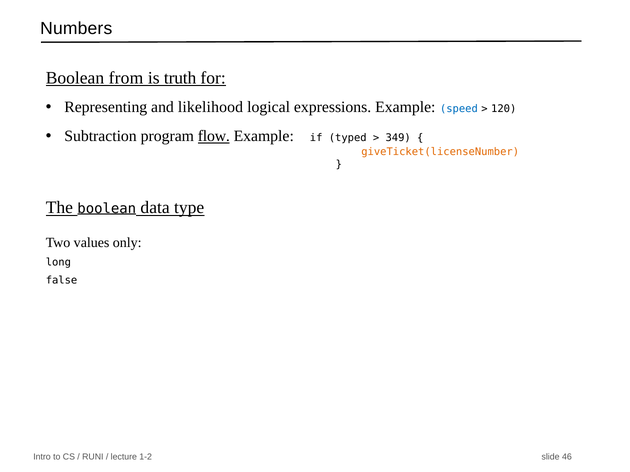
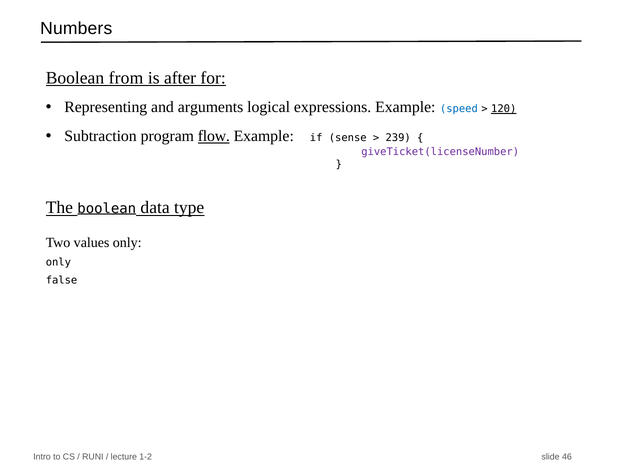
truth: truth -> after (180, 78)
likelihood: likelihood -> arguments (211, 107)
120 underline: none -> present (504, 109)
typed: typed -> sense (348, 138)
349: 349 -> 239 (398, 138)
giveTicket(licenseNumber colour: orange -> purple (440, 152)
long: long -> only (58, 263)
